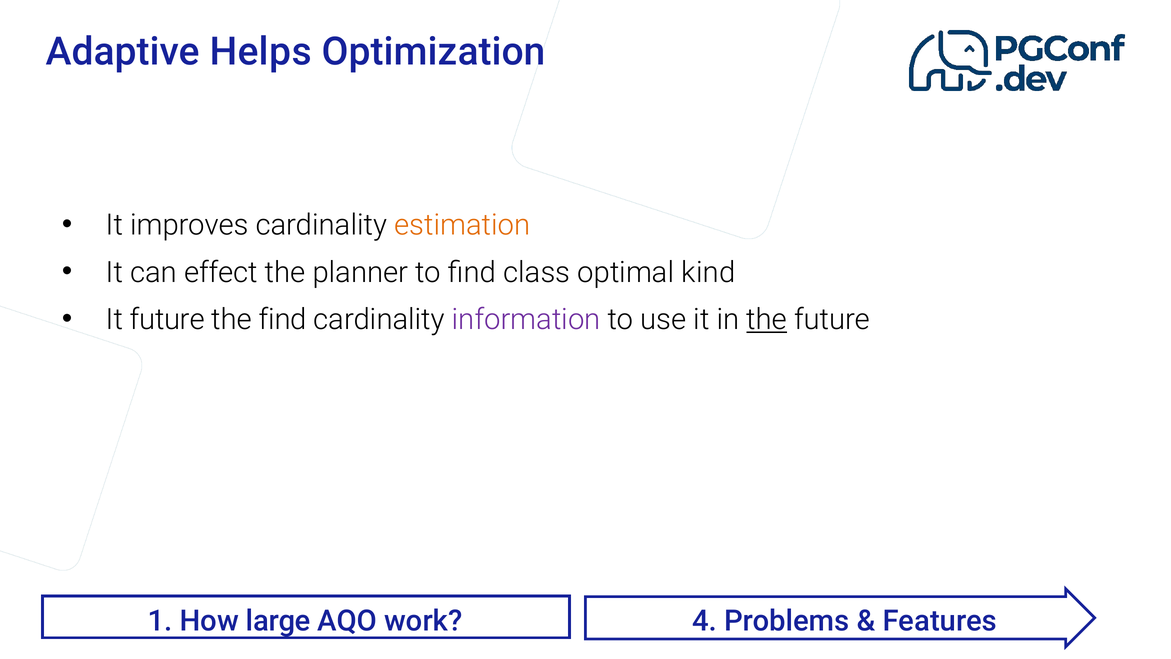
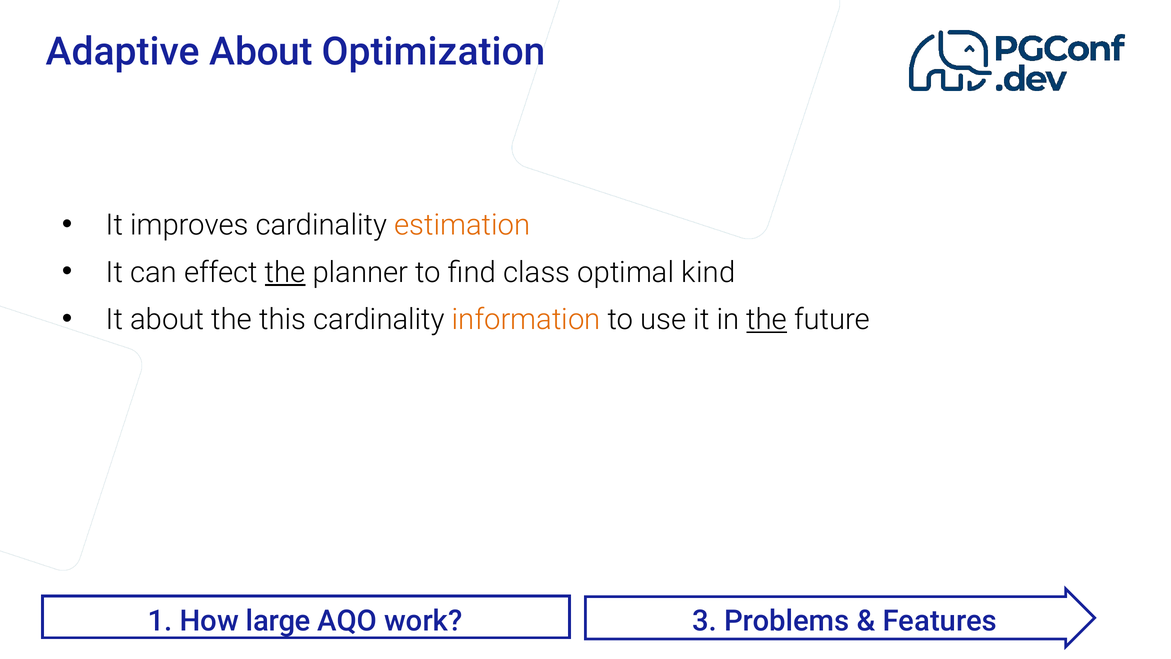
Adaptive Helps: Helps -> About (261, 52)
the underline: none -> present (285, 272)
It future: future -> about (167, 320)
the find: find -> this (283, 320)
information colour: purple -> orange (526, 320)
4: 4 -> 3 (704, 621)
